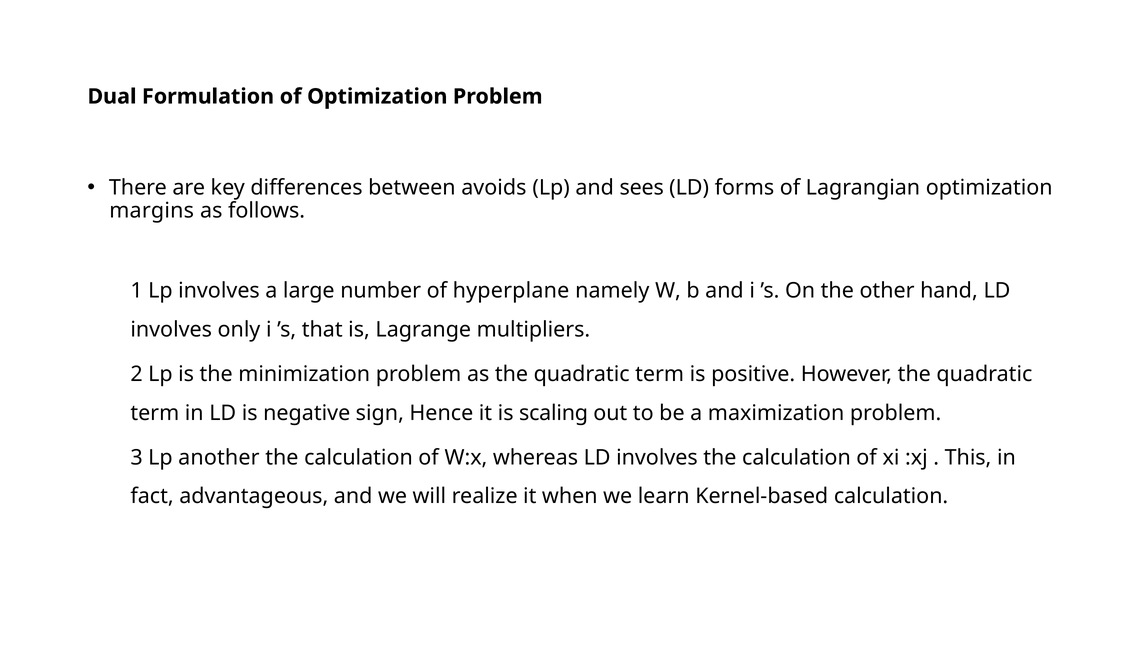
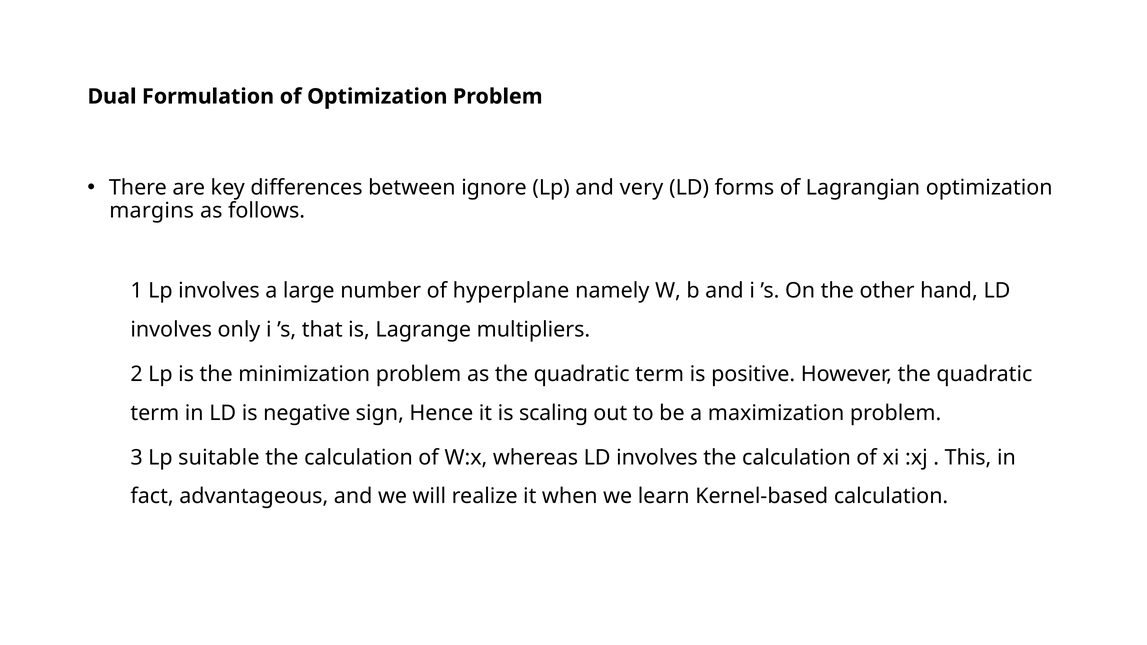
avoids: avoids -> ignore (494, 188)
sees: sees -> very (641, 188)
another: another -> suitable (219, 458)
